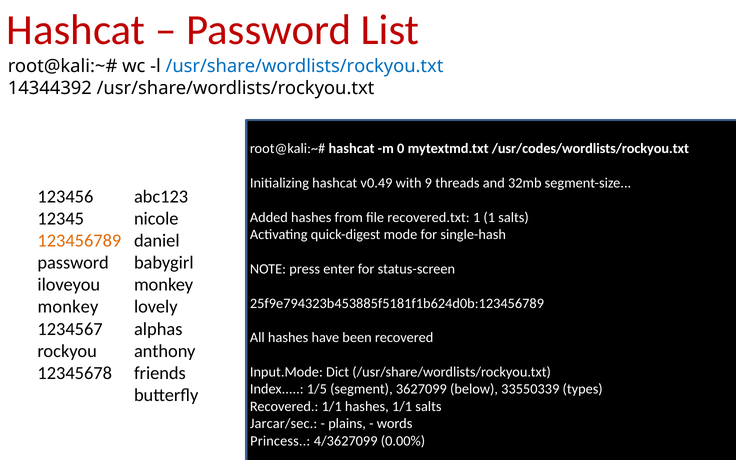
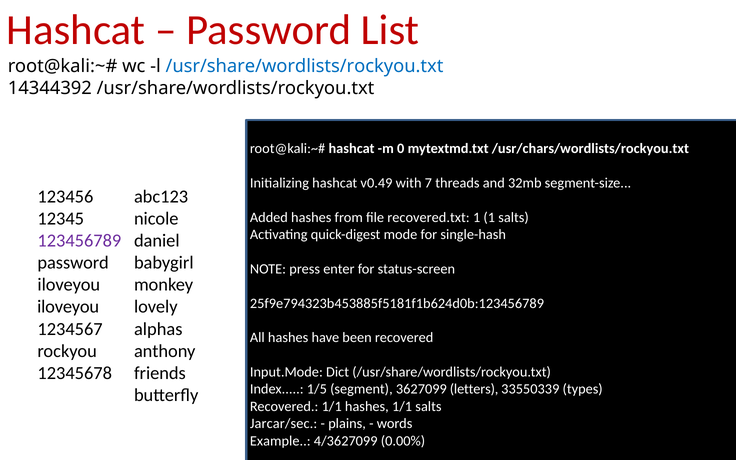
/usr/codes/wordlists/rockyou.txt: /usr/codes/wordlists/rockyou.txt -> /usr/chars/wordlists/rockyou.txt (590, 149)
9: 9 -> 7 (428, 183)
123456789 colour: orange -> purple (79, 241)
monkey: monkey -> iloveyou (68, 307)
3627099 below: below -> letters (474, 389)
Princess: Princess -> Example (280, 441)
